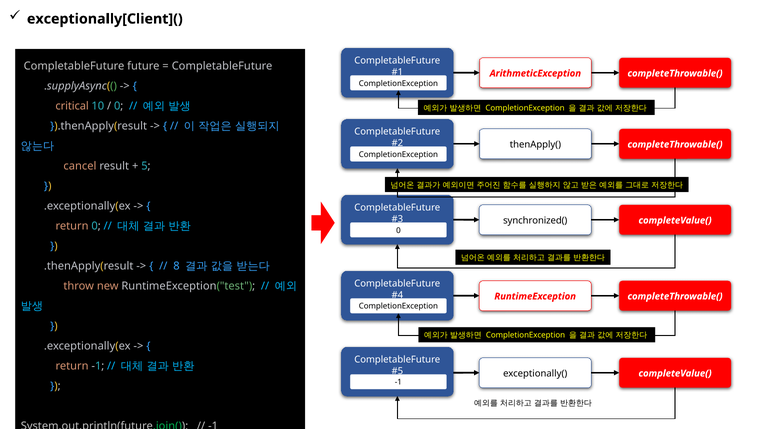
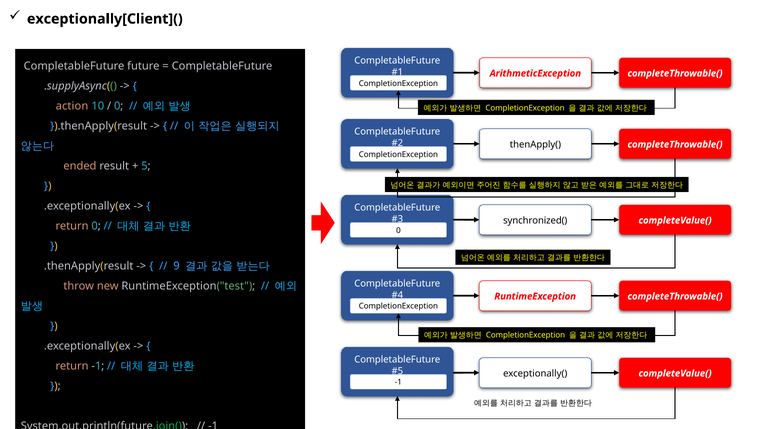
critical: critical -> action (72, 106)
cancel: cancel -> ended (80, 166)
8: 8 -> 9 (176, 266)
